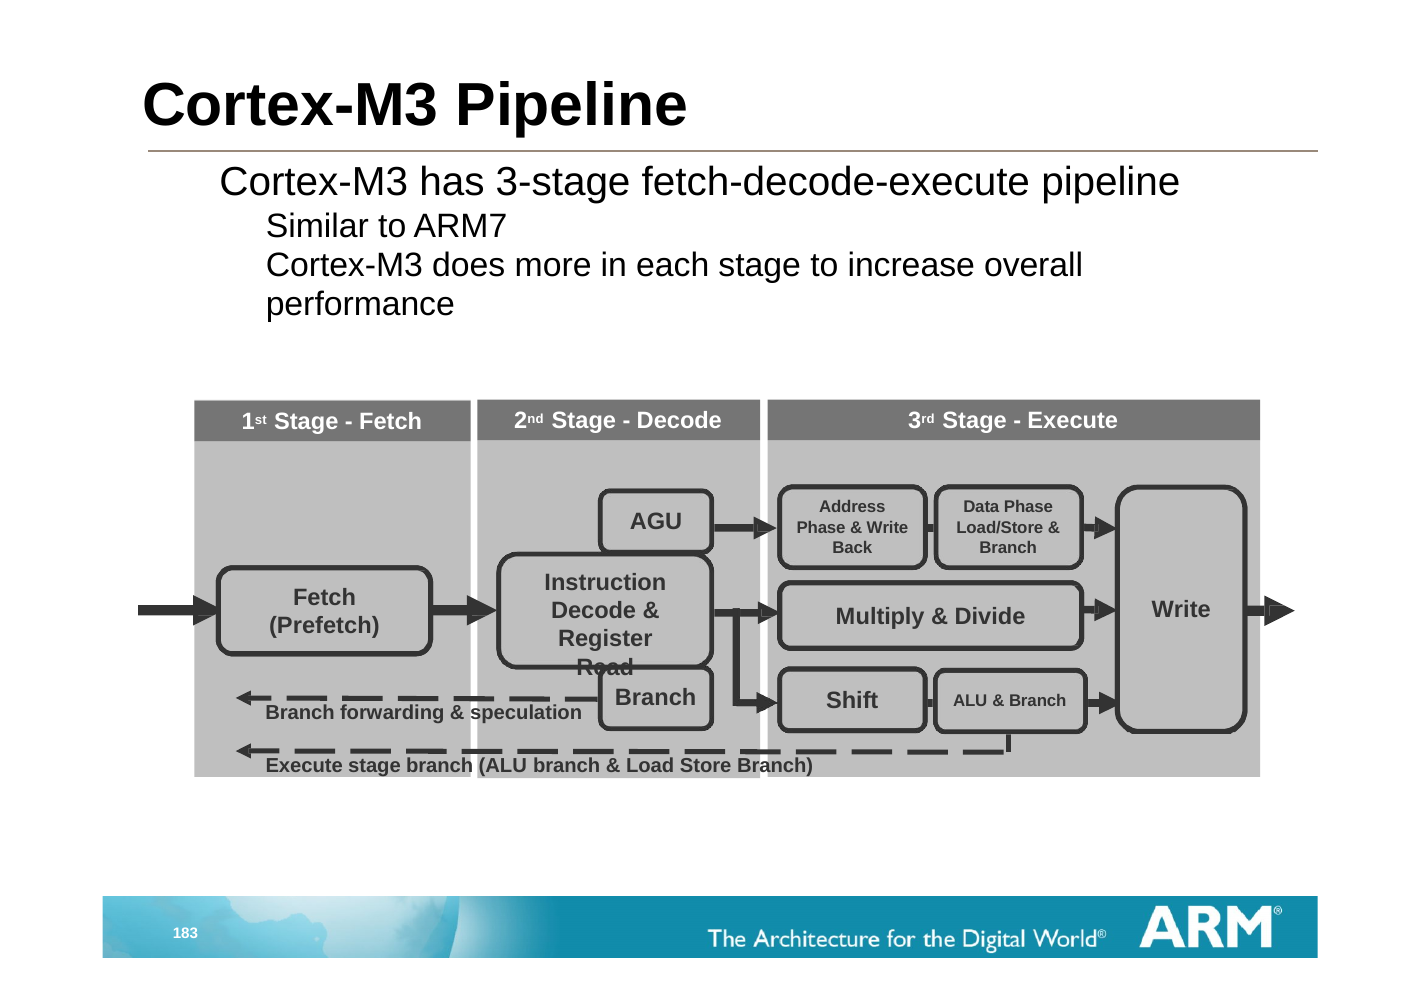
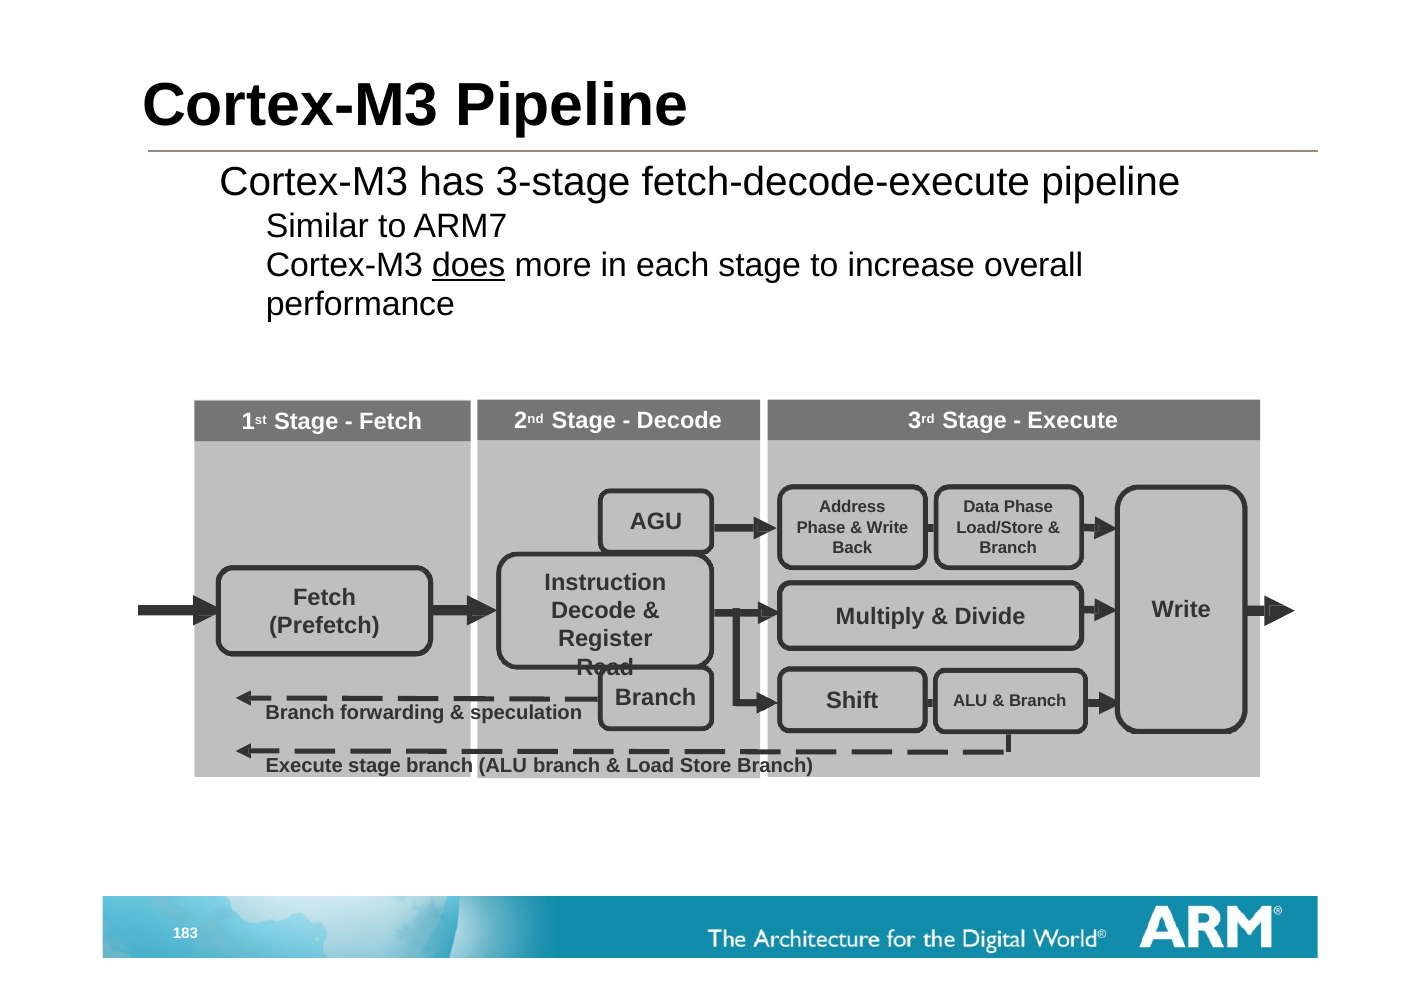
does underline: none -> present (469, 266)
